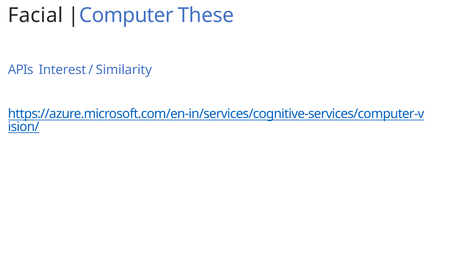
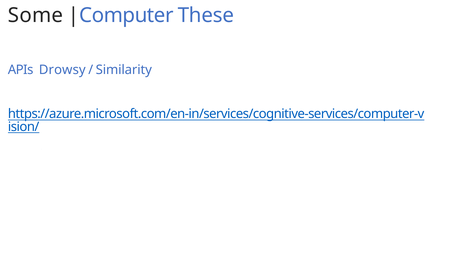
Facial: Facial -> Some (36, 15)
Interest: Interest -> Drowsy (62, 70)
